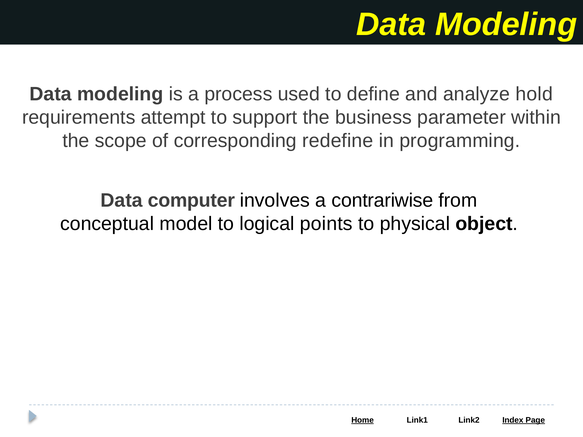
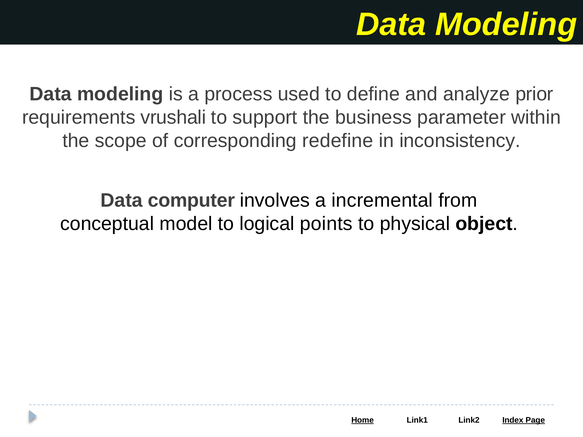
hold: hold -> prior (534, 94)
attempt: attempt -> vrushali (173, 118)
programming: programming -> inconsistency (460, 141)
contrariwise: contrariwise -> incremental (382, 200)
